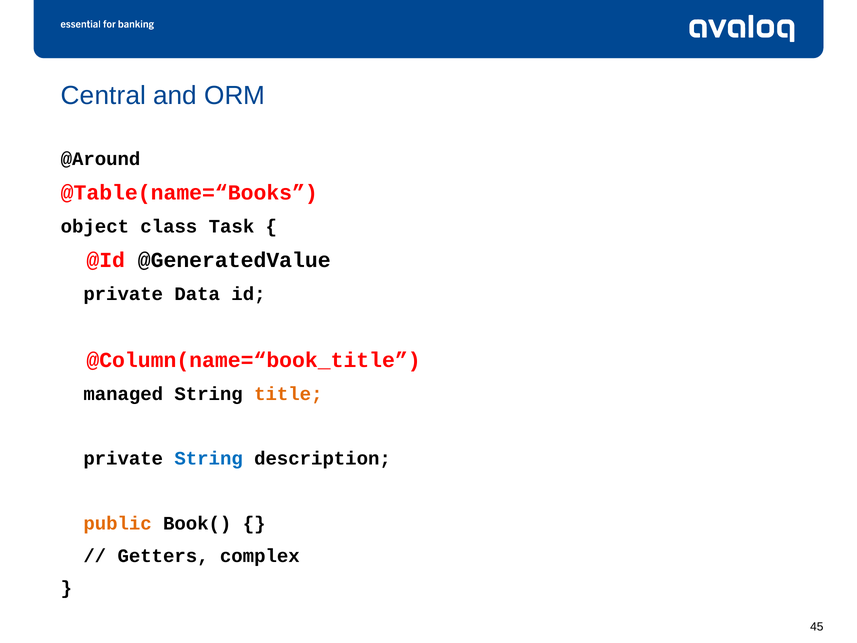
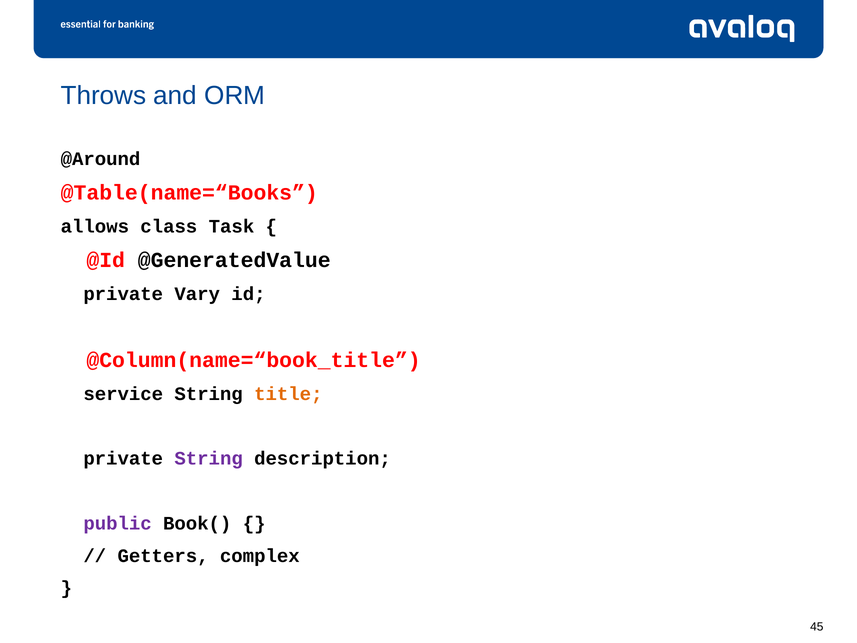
Central: Central -> Throws (104, 96)
object: object -> allows (95, 226)
Data: Data -> Vary (197, 294)
managed: managed -> service (123, 394)
String colour: blue -> purple (209, 459)
public colour: orange -> purple (118, 523)
